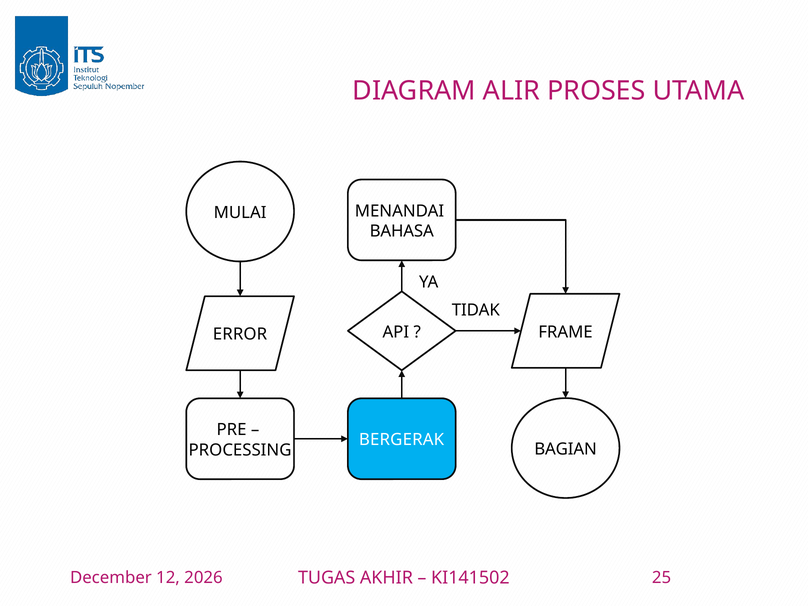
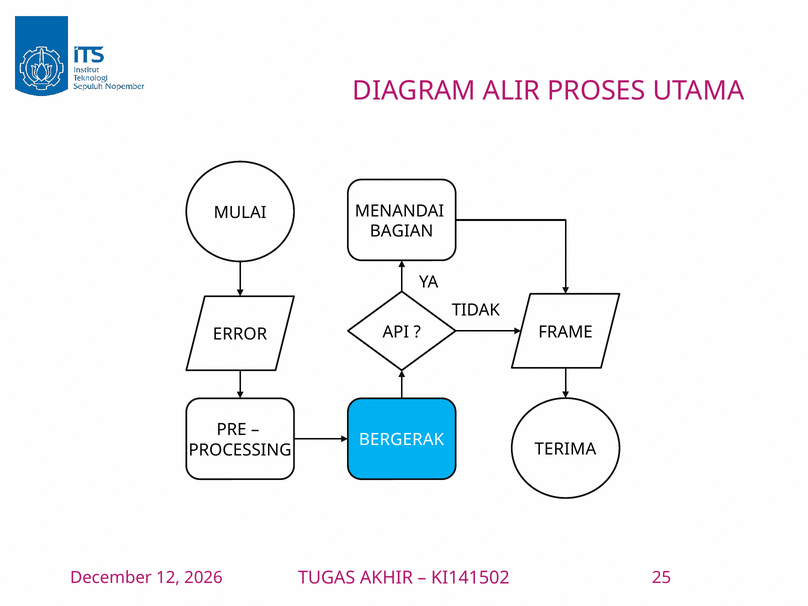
BAHASA: BAHASA -> BAGIAN (402, 231)
BAGIAN: BAGIAN -> TERIMA (565, 449)
